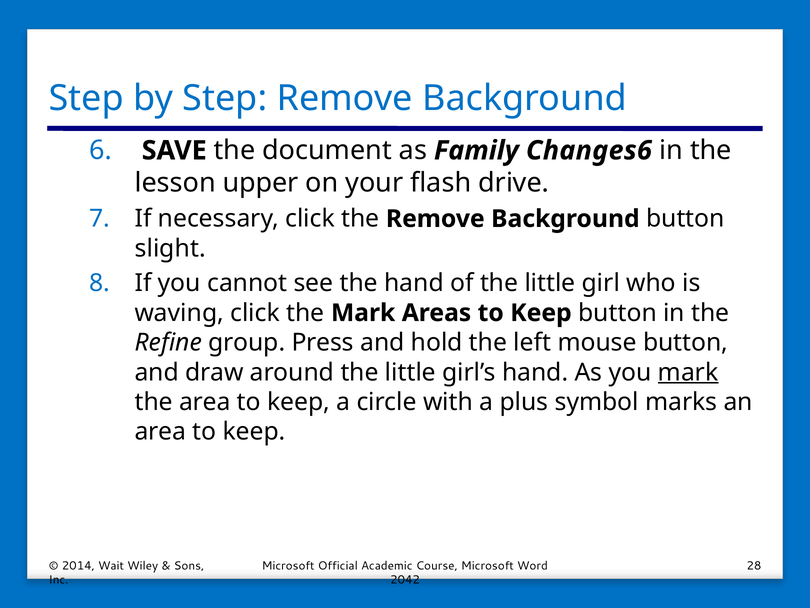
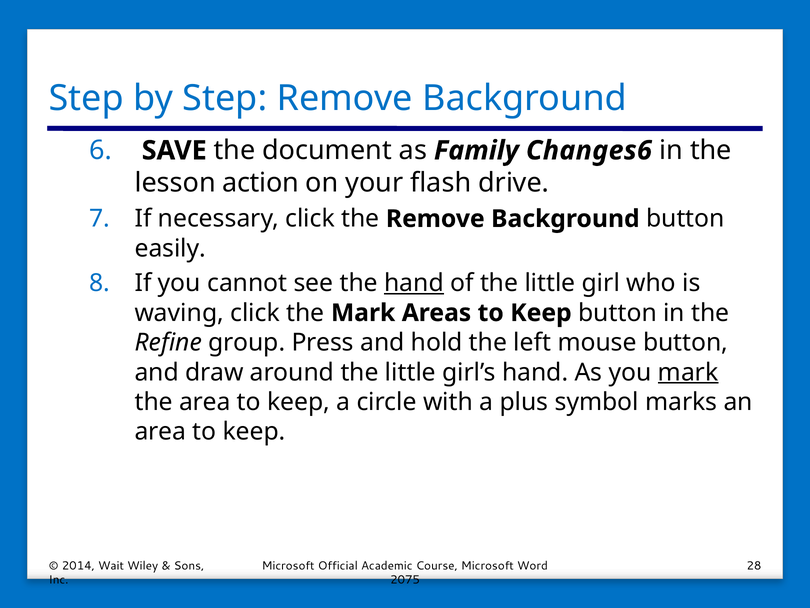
upper: upper -> action (261, 183)
slight: slight -> easily (170, 248)
hand underline: none -> present (414, 283)
2042: 2042 -> 2075 (405, 579)
